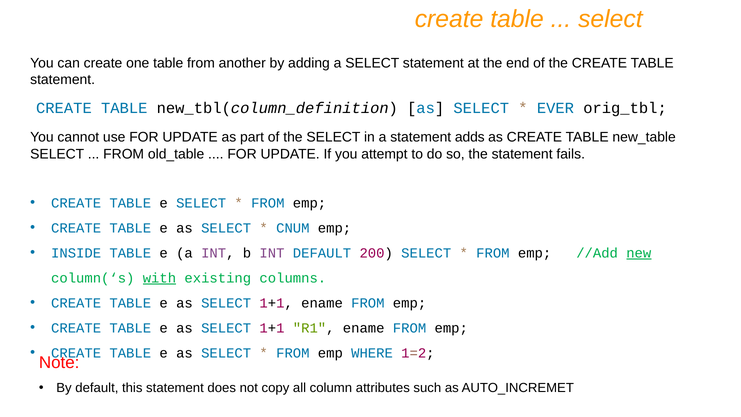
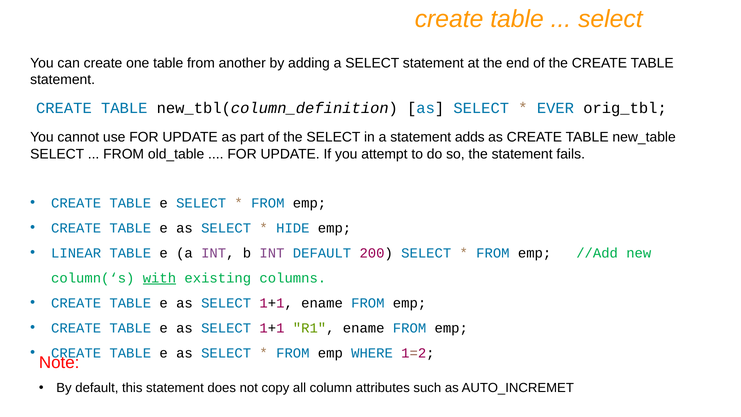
CNUM: CNUM -> HIDE (293, 228)
INSIDE: INSIDE -> LINEAR (76, 253)
new underline: present -> none (639, 253)
